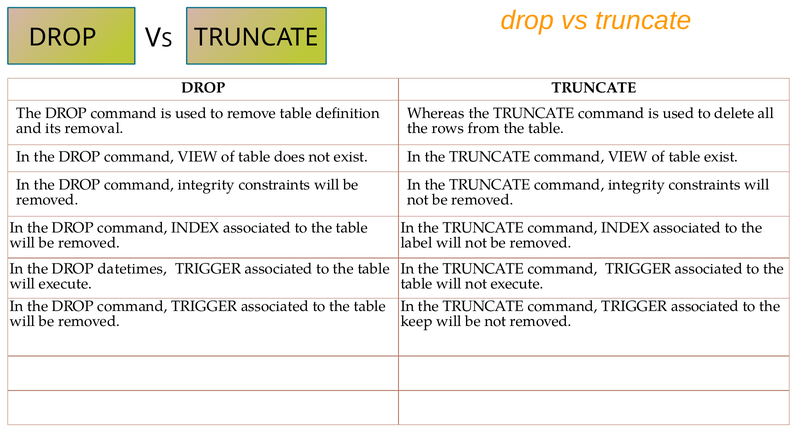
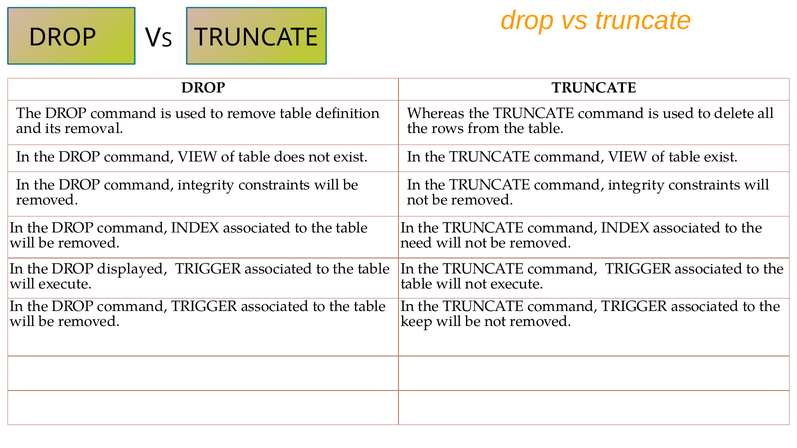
label: label -> need (417, 243)
datetimes: datetimes -> displayed (132, 269)
